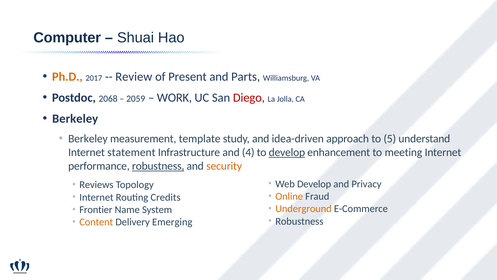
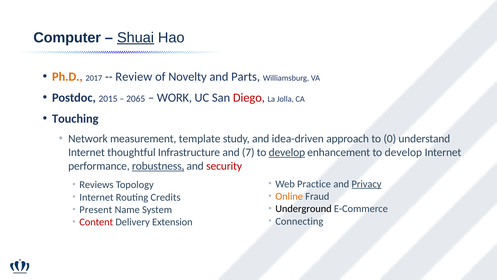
Shuai underline: none -> present (136, 37)
Present: Present -> Novelty (188, 76)
2068: 2068 -> 2015 (108, 99)
2059: 2059 -> 2065 (136, 99)
Berkeley: Berkeley -> Touching (75, 119)
Berkeley: Berkeley -> Network (88, 138)
5: 5 -> 0 (390, 138)
statement: statement -> thoughtful (131, 152)
4: 4 -> 7 (248, 152)
enhancement to meeting: meeting -> develop (403, 152)
security colour: orange -> red (224, 166)
Web Develop: Develop -> Practice (314, 184)
Privacy underline: none -> present (367, 184)
Underground colour: orange -> black (304, 209)
Frontier: Frontier -> Present (96, 209)
Robustness: Robustness -> Connecting (299, 221)
Content colour: orange -> red (96, 222)
Emerging: Emerging -> Extension (172, 222)
